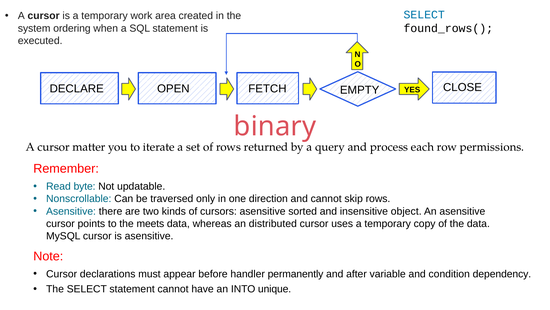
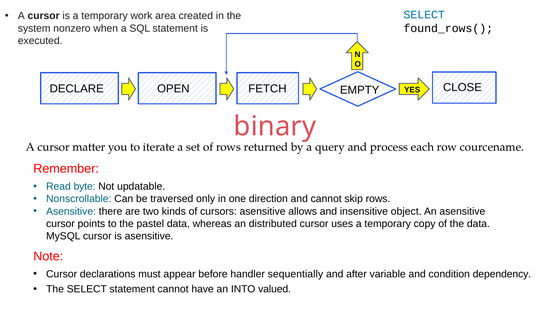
ordering: ordering -> nonzero (72, 28)
permissions: permissions -> courcename (492, 147)
sorted: sorted -> allows (303, 211)
meets: meets -> pastel (150, 223)
permanently: permanently -> sequentially (295, 274)
unique: unique -> valued (275, 289)
